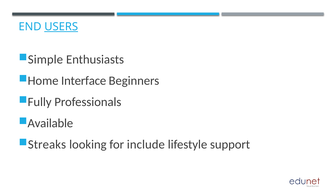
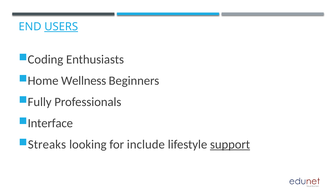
Simple: Simple -> Coding (45, 59)
Interface: Interface -> Wellness (84, 81)
Available: Available -> Interface (50, 123)
support underline: none -> present (230, 144)
